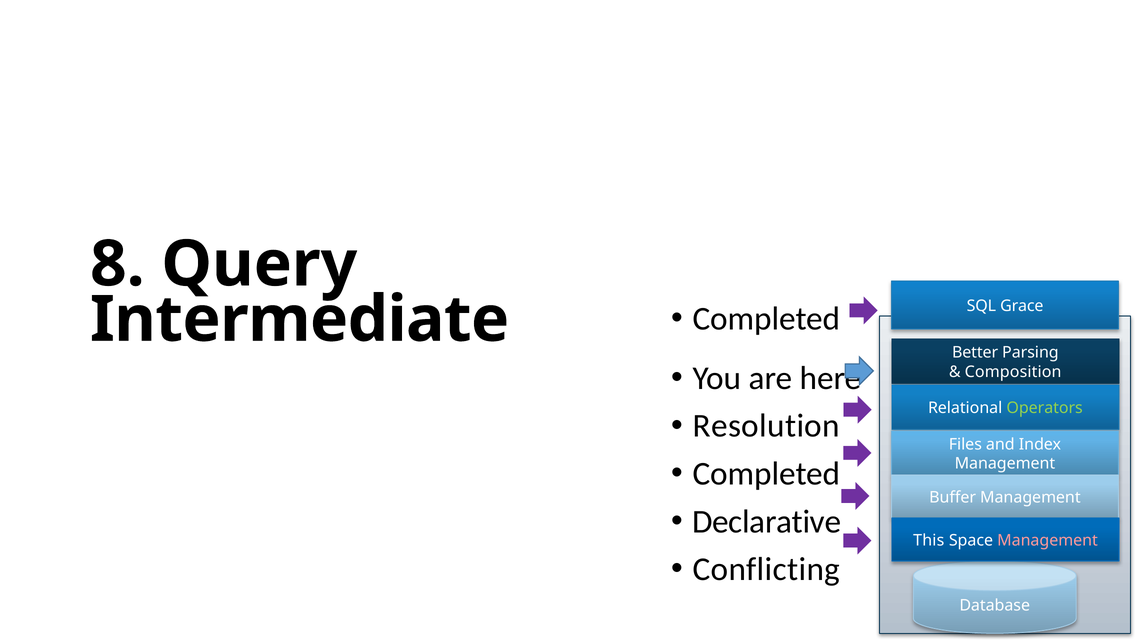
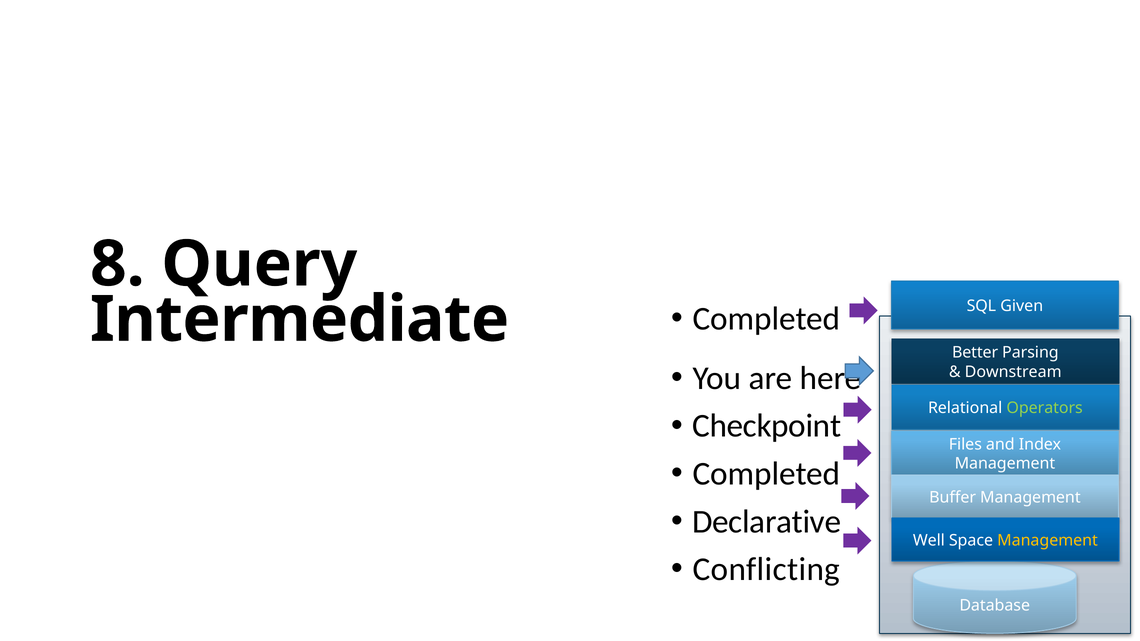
Grace: Grace -> Given (1022, 306)
Composition: Composition -> Downstream (1013, 372)
Resolution: Resolution -> Checkpoint (767, 426)
This: This -> Well (929, 541)
Management colour: pink -> yellow (1048, 541)
